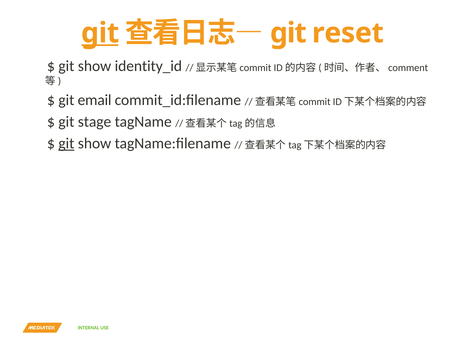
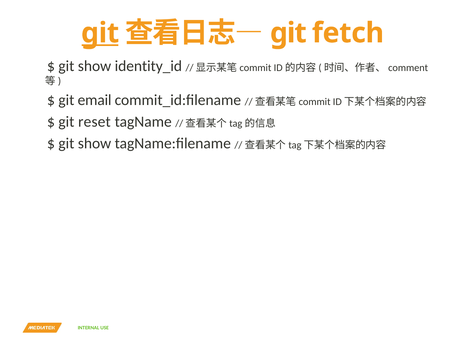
reset: reset -> fetch (348, 33)
stage: stage -> reset (94, 122)
git underline: present -> none (66, 143)
